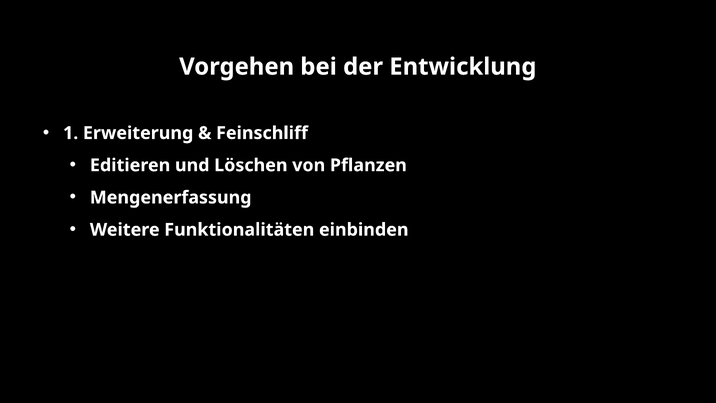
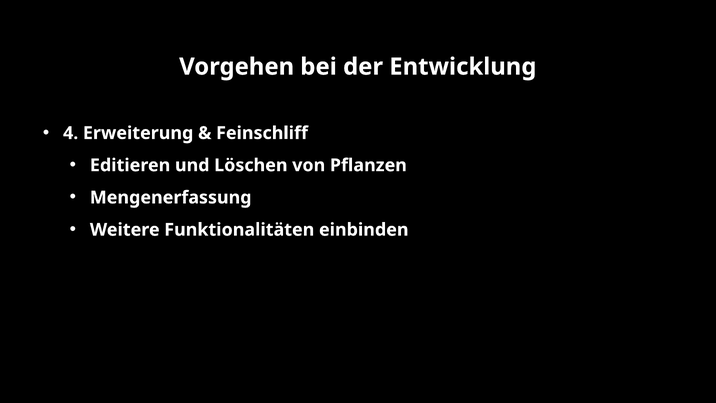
1: 1 -> 4 (71, 133)
